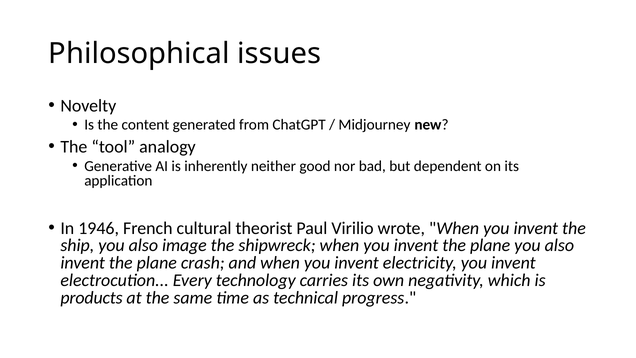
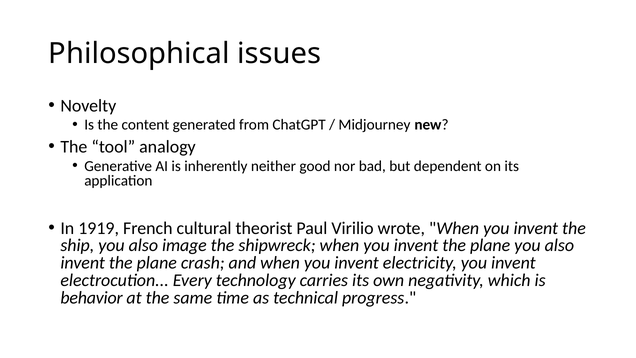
1946: 1946 -> 1919 (99, 228)
products: products -> behavior (92, 298)
